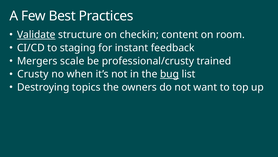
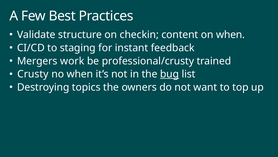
Validate underline: present -> none (36, 35)
on room: room -> when (230, 35)
scale: scale -> work (72, 61)
